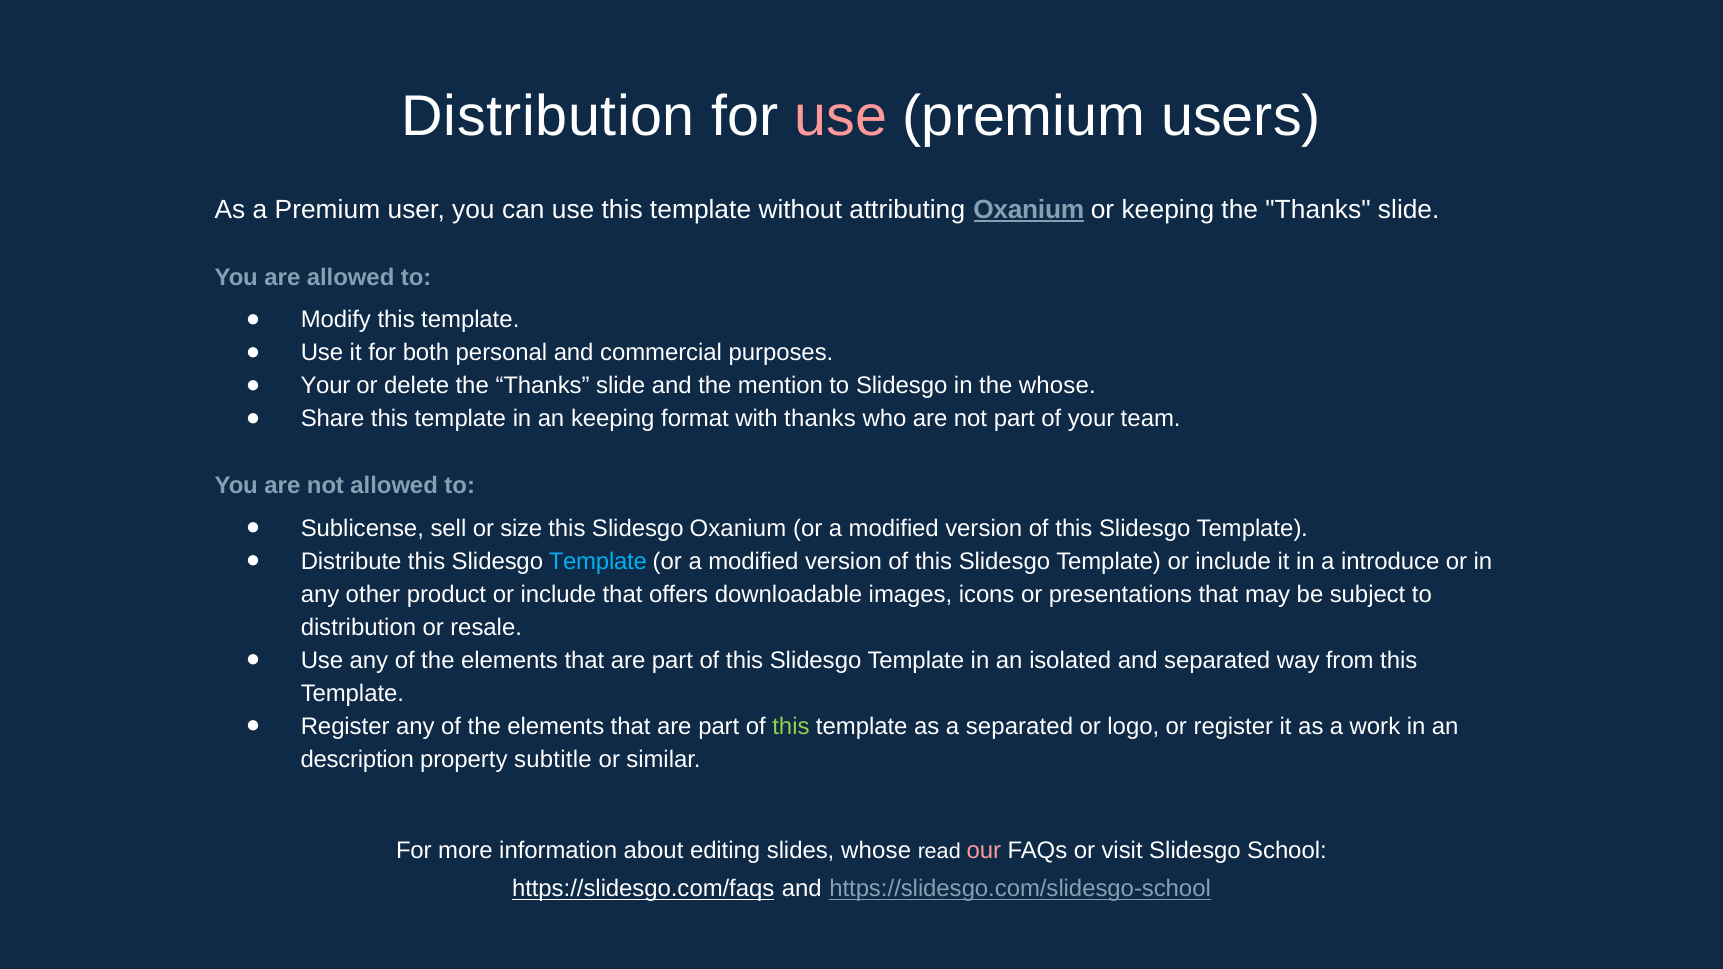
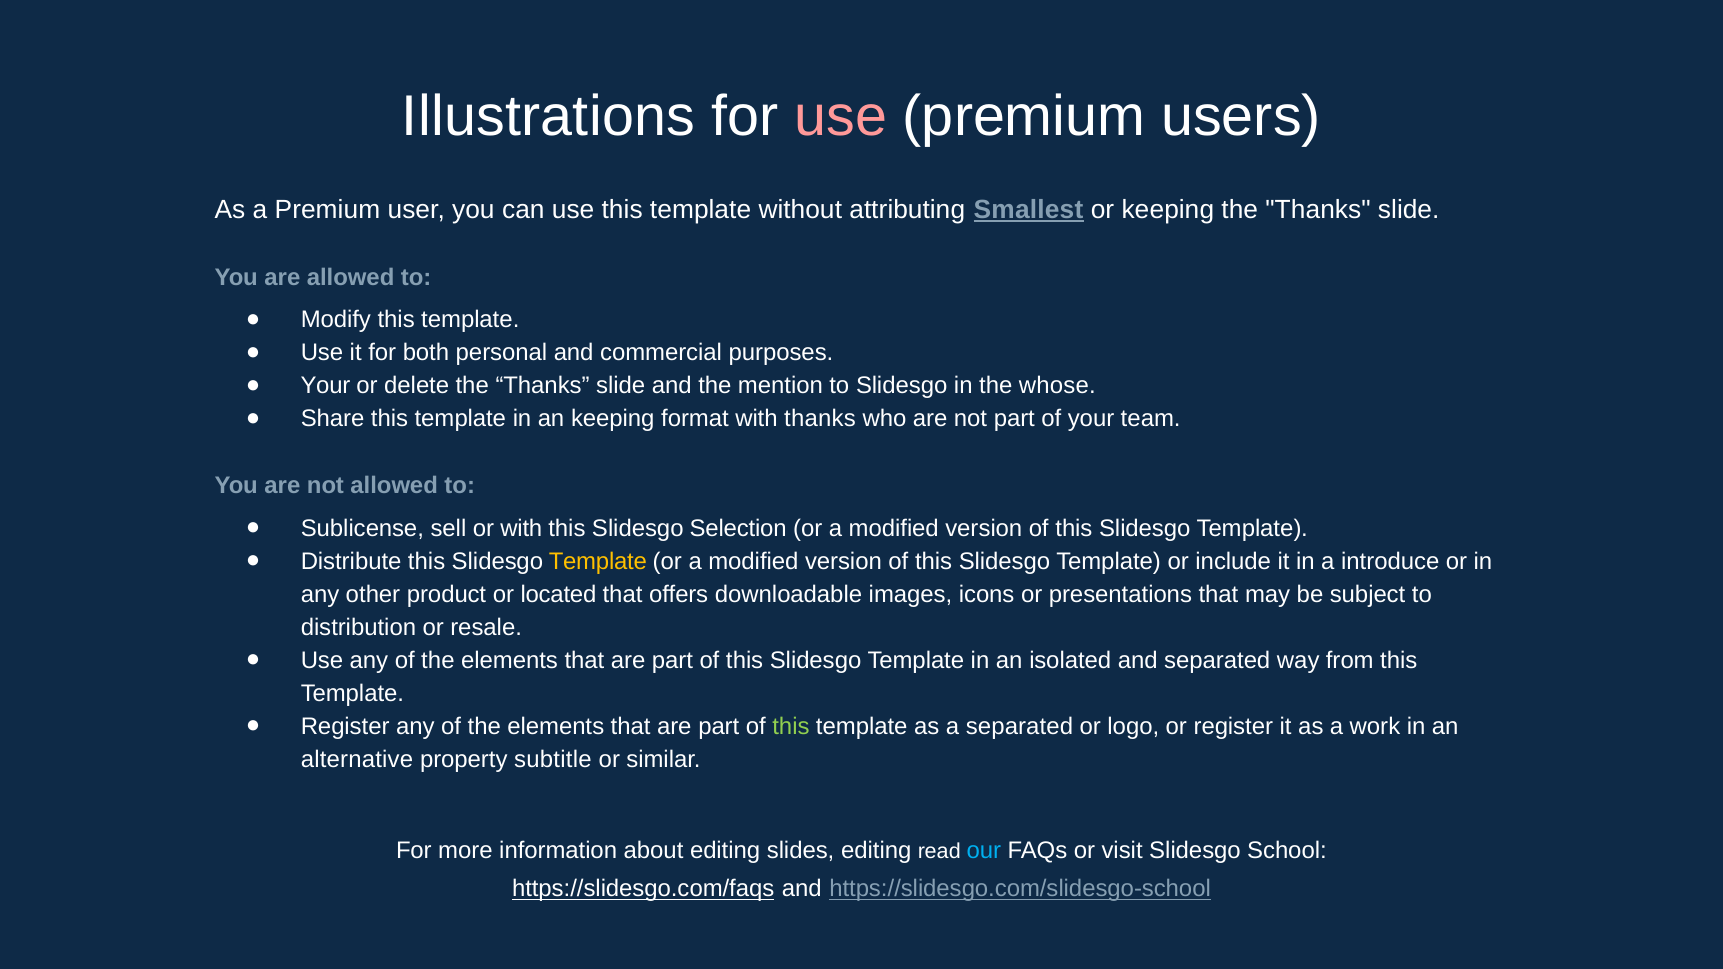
Distribution: Distribution -> Illustrations (549, 117)
attributing Oxanium: Oxanium -> Smallest (1028, 210)
or size: size -> with (521, 528)
Slidesgo Oxanium: Oxanium -> Selection (738, 528)
Template colour: light blue -> yellow (598, 561)
product or include: include -> located (558, 594)
description: description -> alternative (357, 760)
slides whose: whose -> editing (876, 850)
our colour: pink -> light blue (984, 850)
